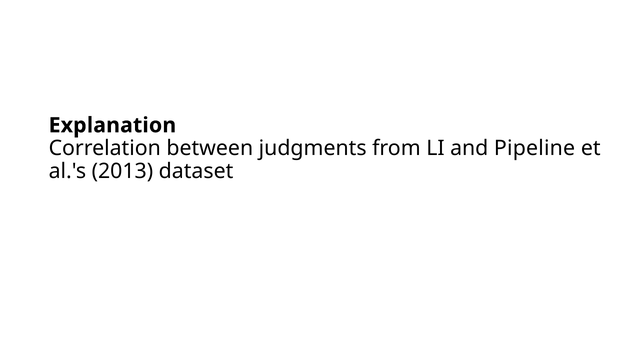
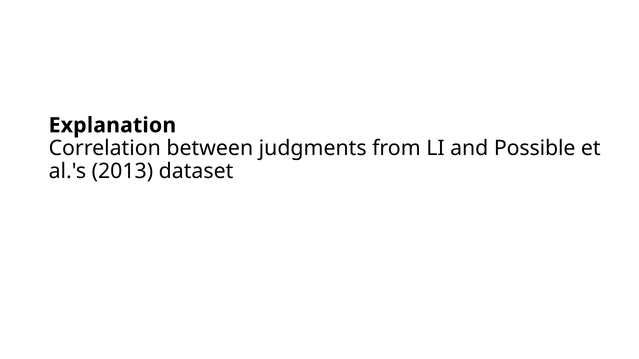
Pipeline: Pipeline -> Possible (535, 148)
